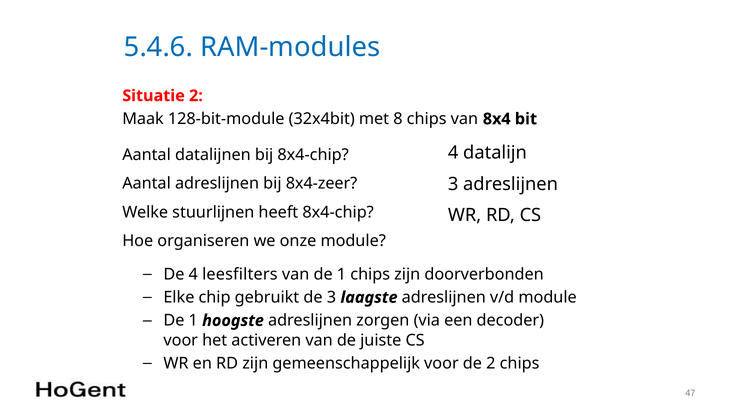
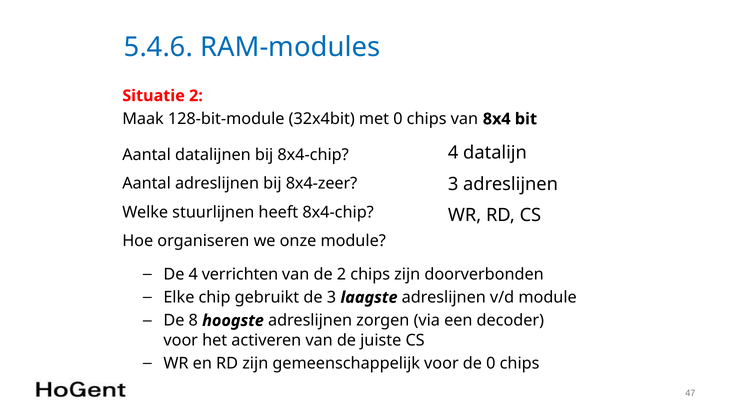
met 8: 8 -> 0 (398, 119)
leesfilters: leesfilters -> verrichten (240, 274)
van de 1: 1 -> 2 (341, 274)
1: 1 -> 8 (193, 320)
de 2: 2 -> 0 (491, 363)
